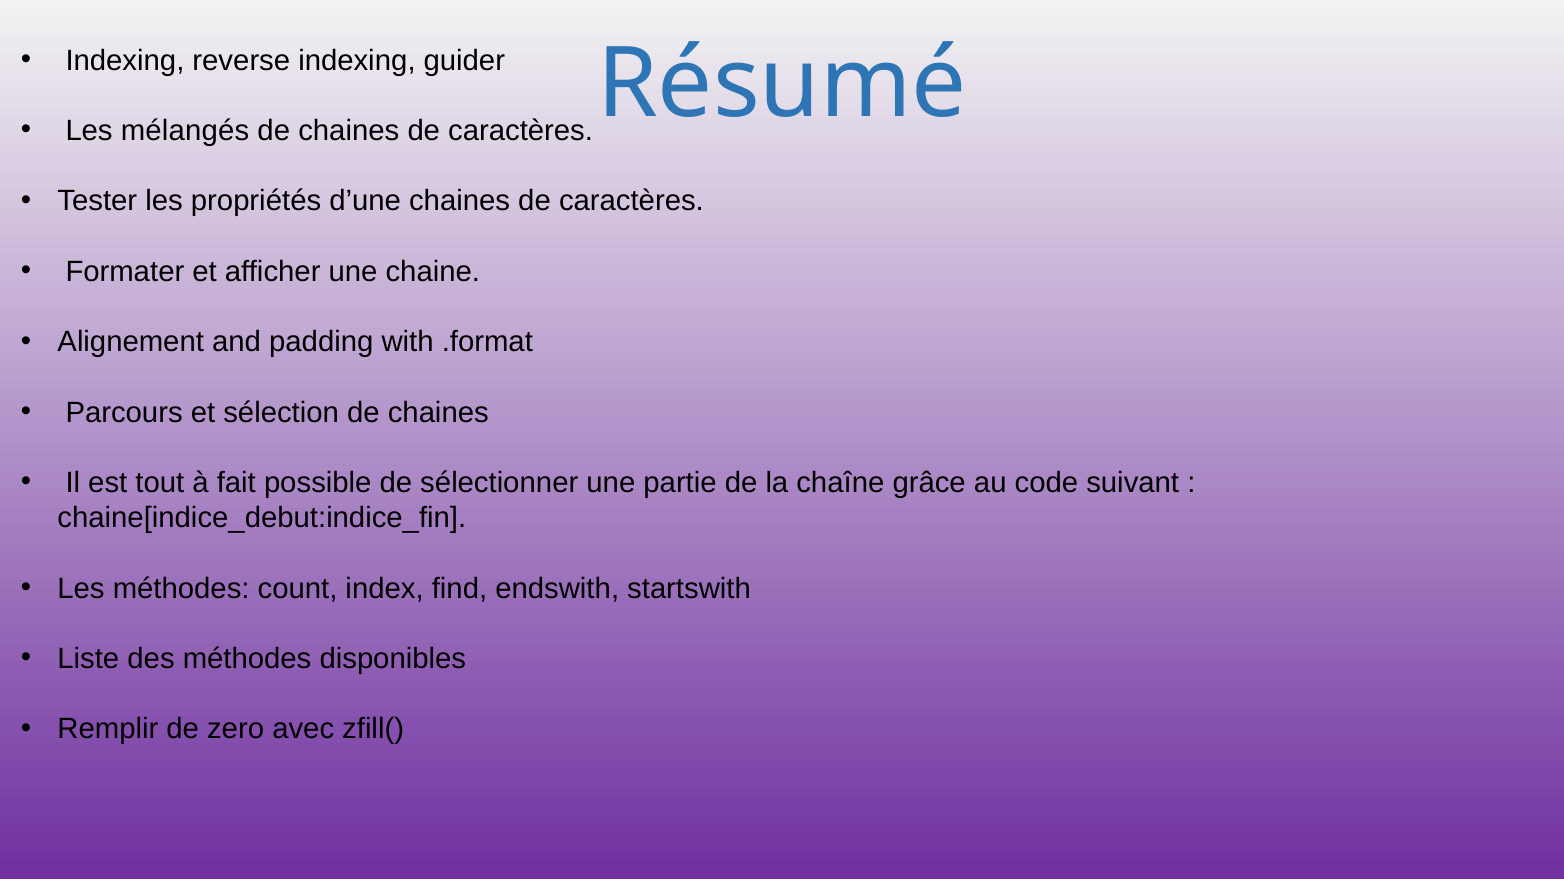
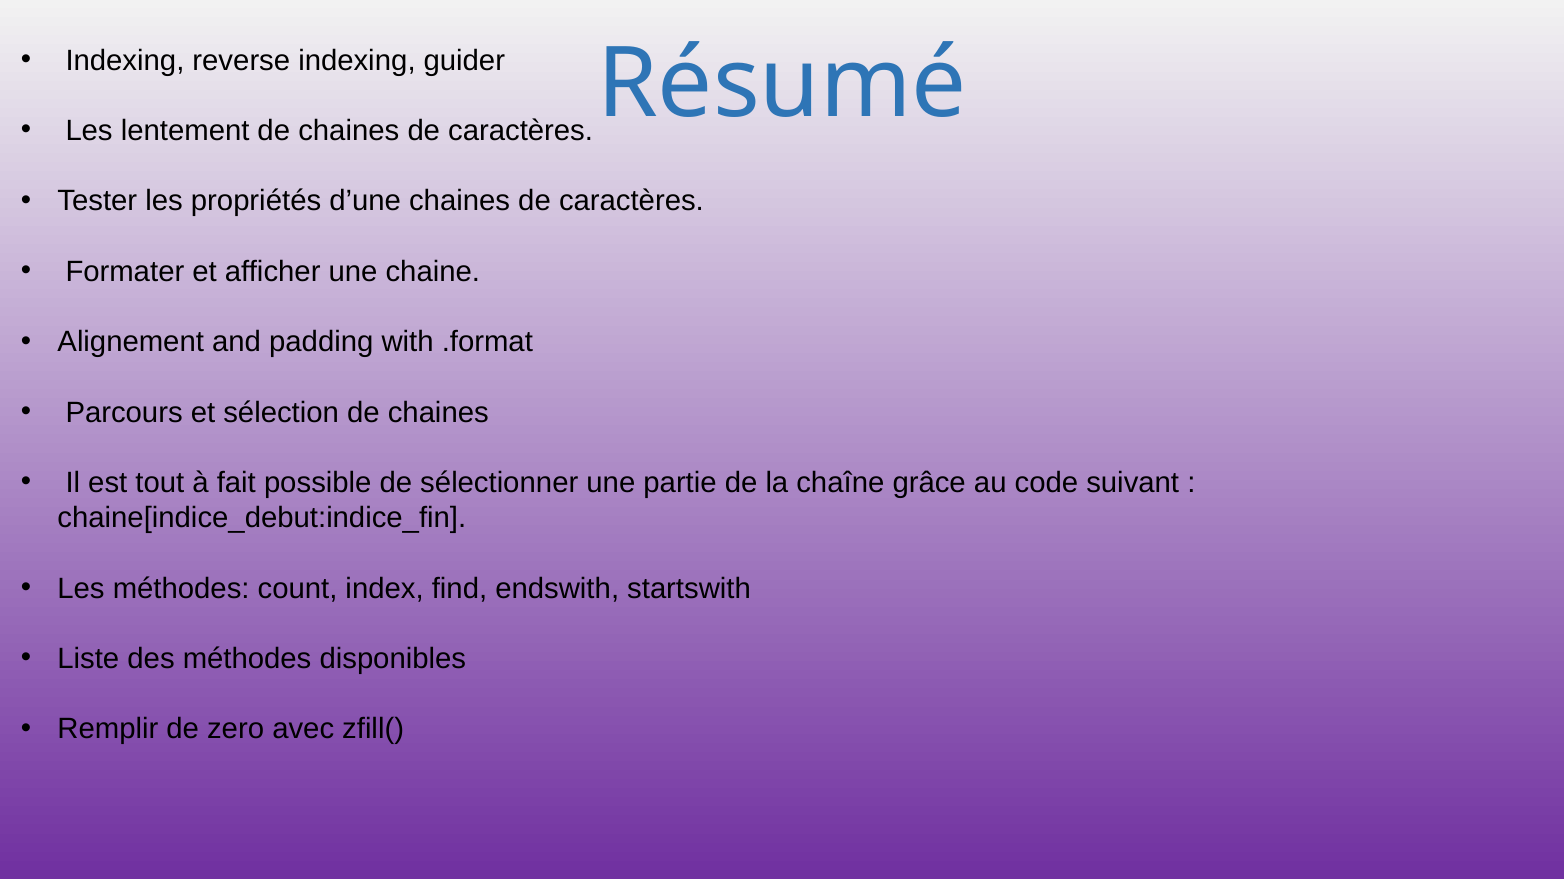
mélangés: mélangés -> lentement (185, 131)
